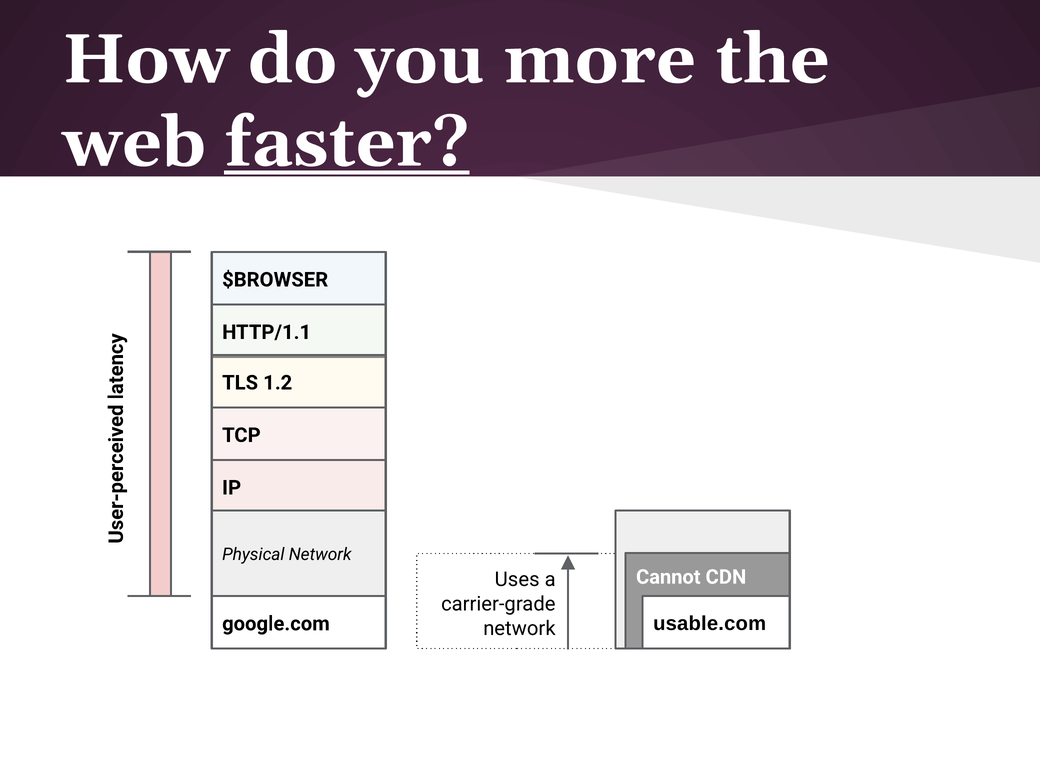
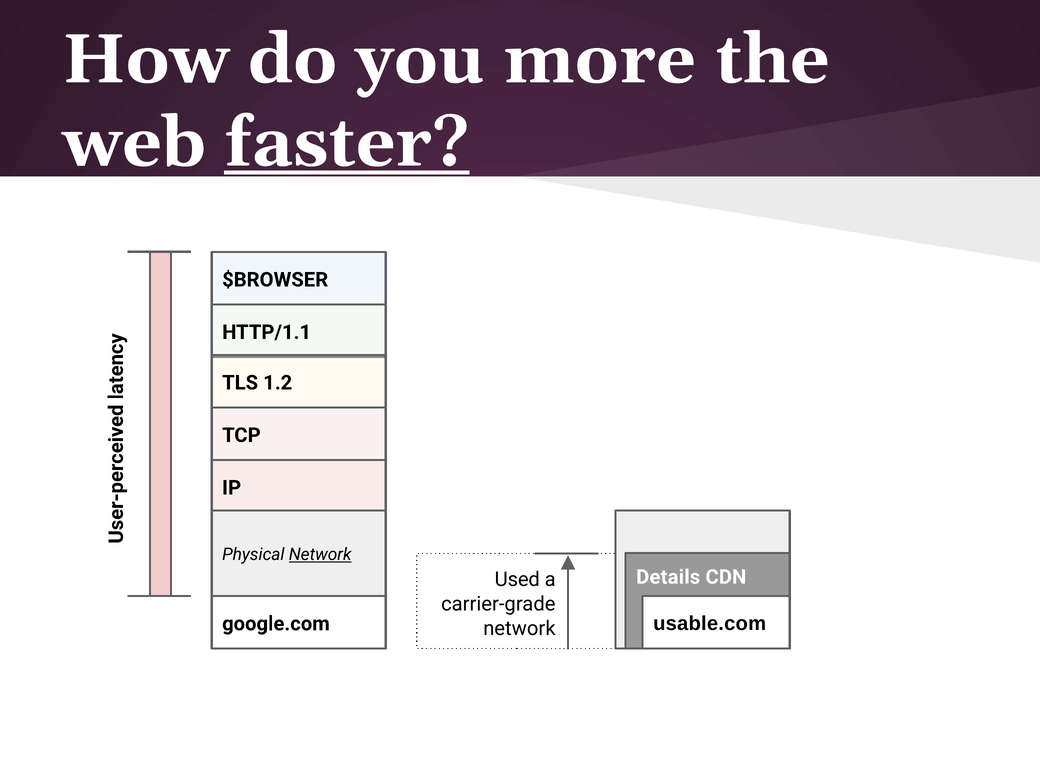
Network underline: none -> present (320, 555)
Cannot: Cannot -> Details (668, 577)
Uses: Uses -> Used (517, 580)
